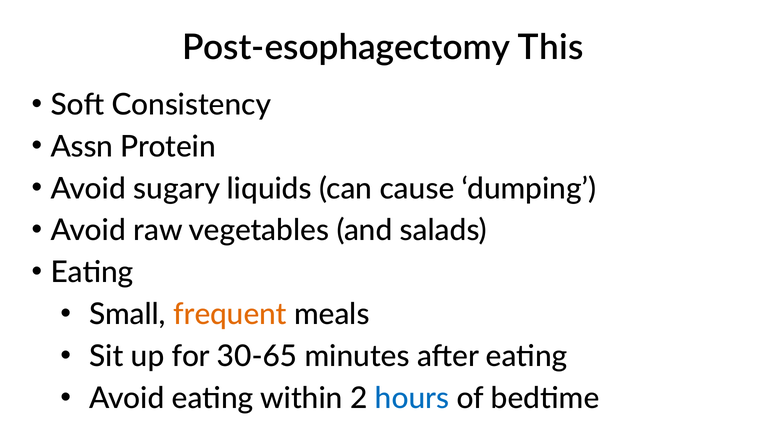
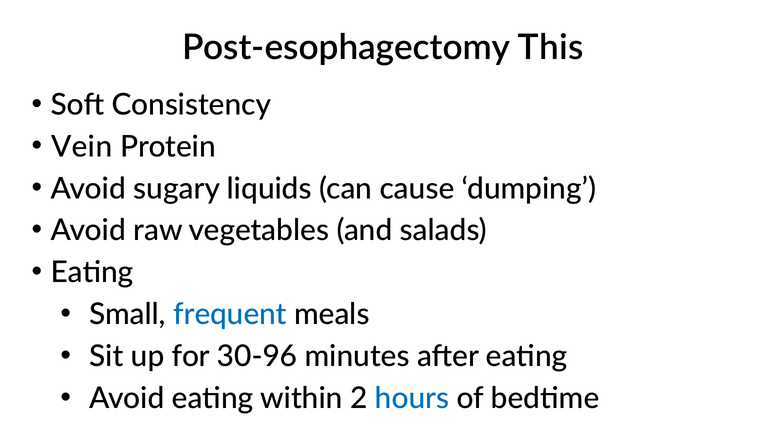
Assn: Assn -> Vein (82, 147)
frequent colour: orange -> blue (230, 314)
30-65: 30-65 -> 30-96 (257, 356)
